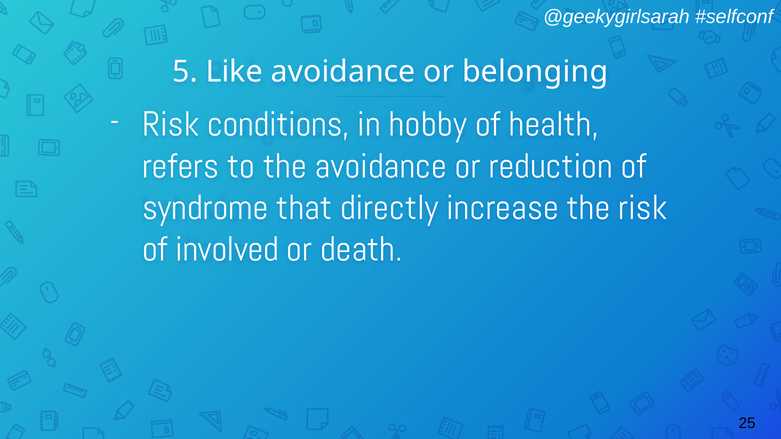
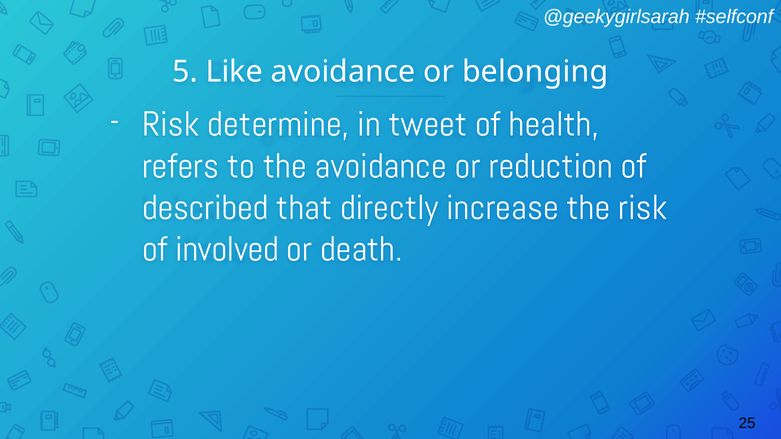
conditions: conditions -> determine (278, 125)
hobby: hobby -> tweet (428, 125)
syndrome: syndrome -> described (205, 208)
